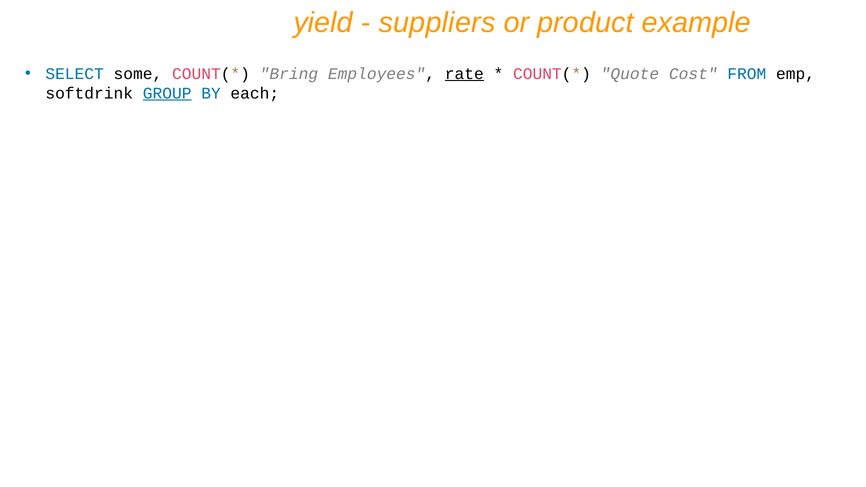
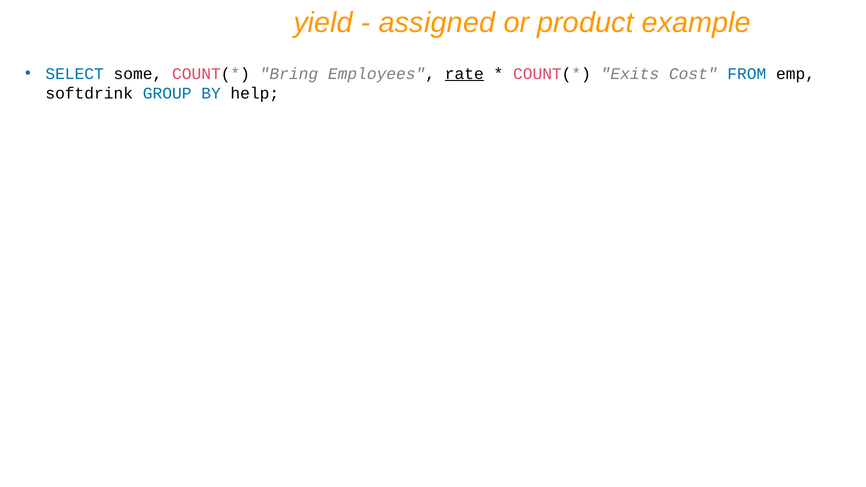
suppliers: suppliers -> assigned (437, 23)
Quote: Quote -> Exits (630, 74)
GROUP underline: present -> none (167, 93)
each: each -> help (255, 93)
